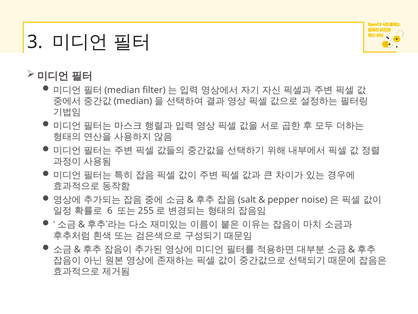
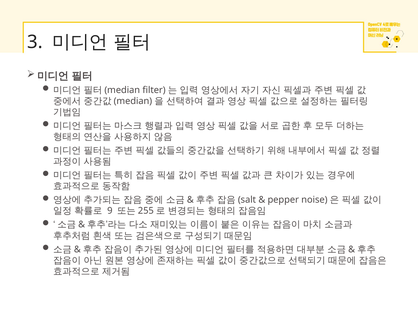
6: 6 -> 9 (110, 211)
